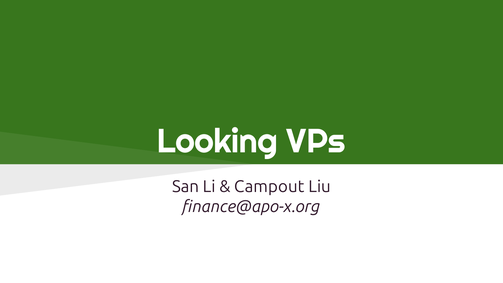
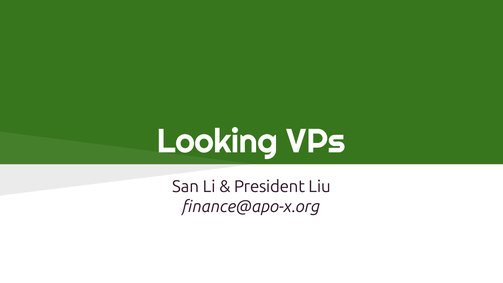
Campout: Campout -> President (270, 186)
